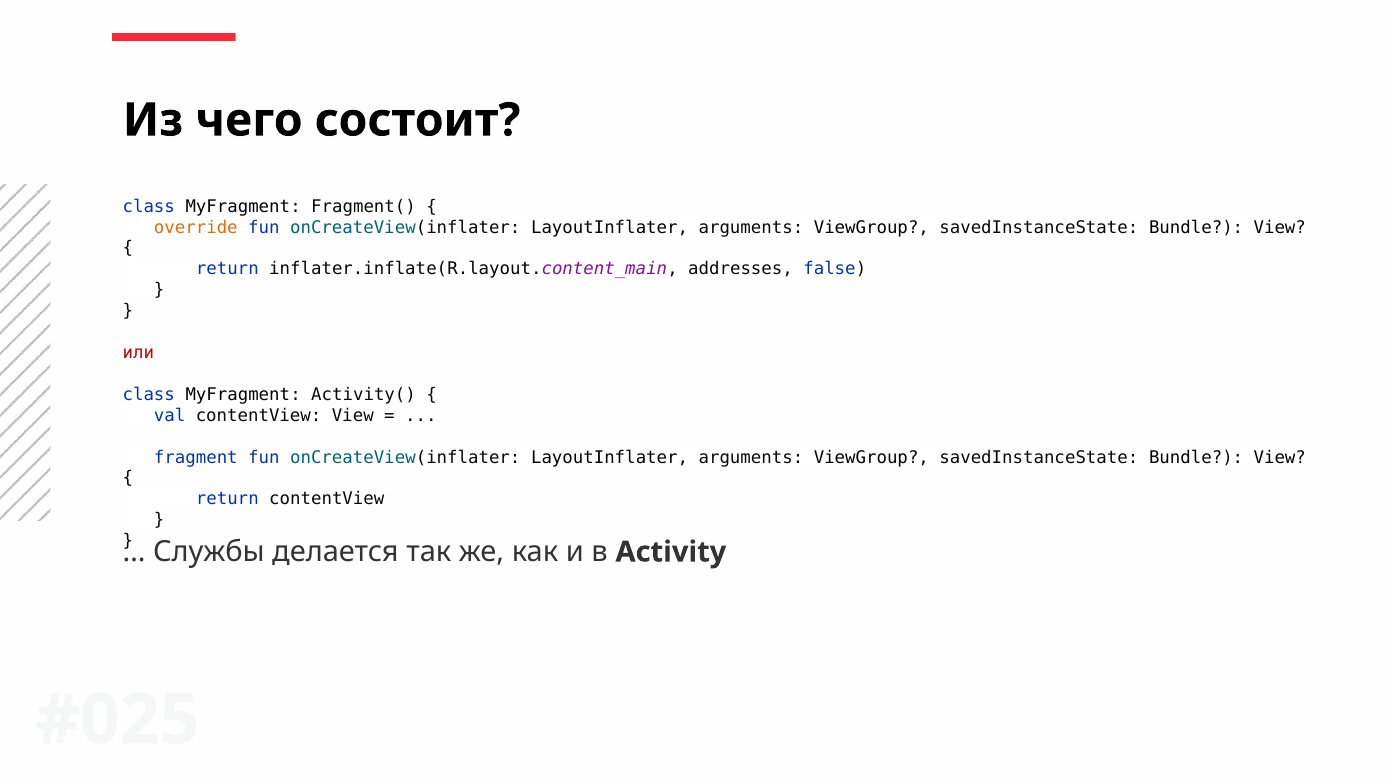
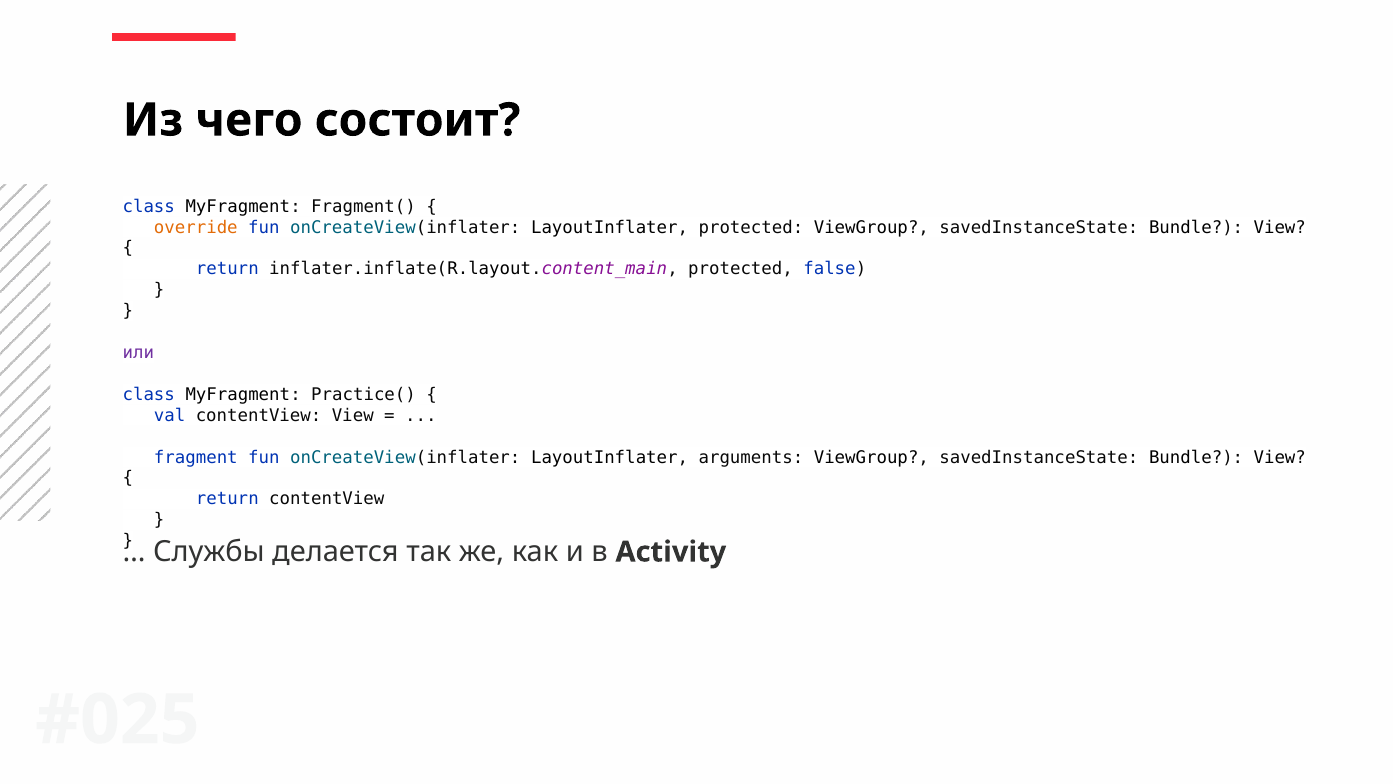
arguments: arguments -> protected (751, 227)
inflater.inflate(R.layout.content_main addresses: addresses -> protected (741, 269)
или colour: red -> purple (138, 353)
Activity(: Activity( -> Practice( (364, 394)
